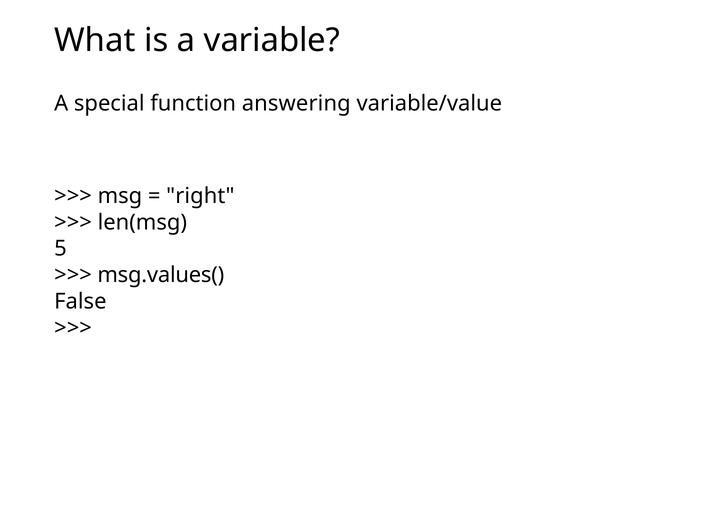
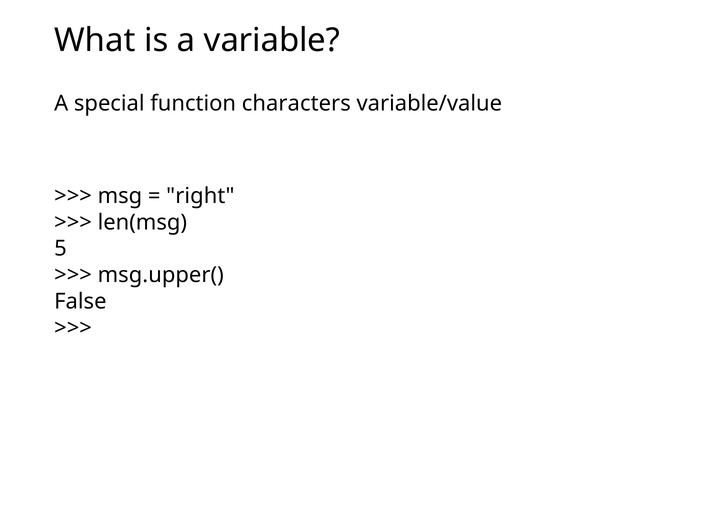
answering: answering -> characters (296, 103)
msg.values(: msg.values( -> msg.upper( (161, 275)
